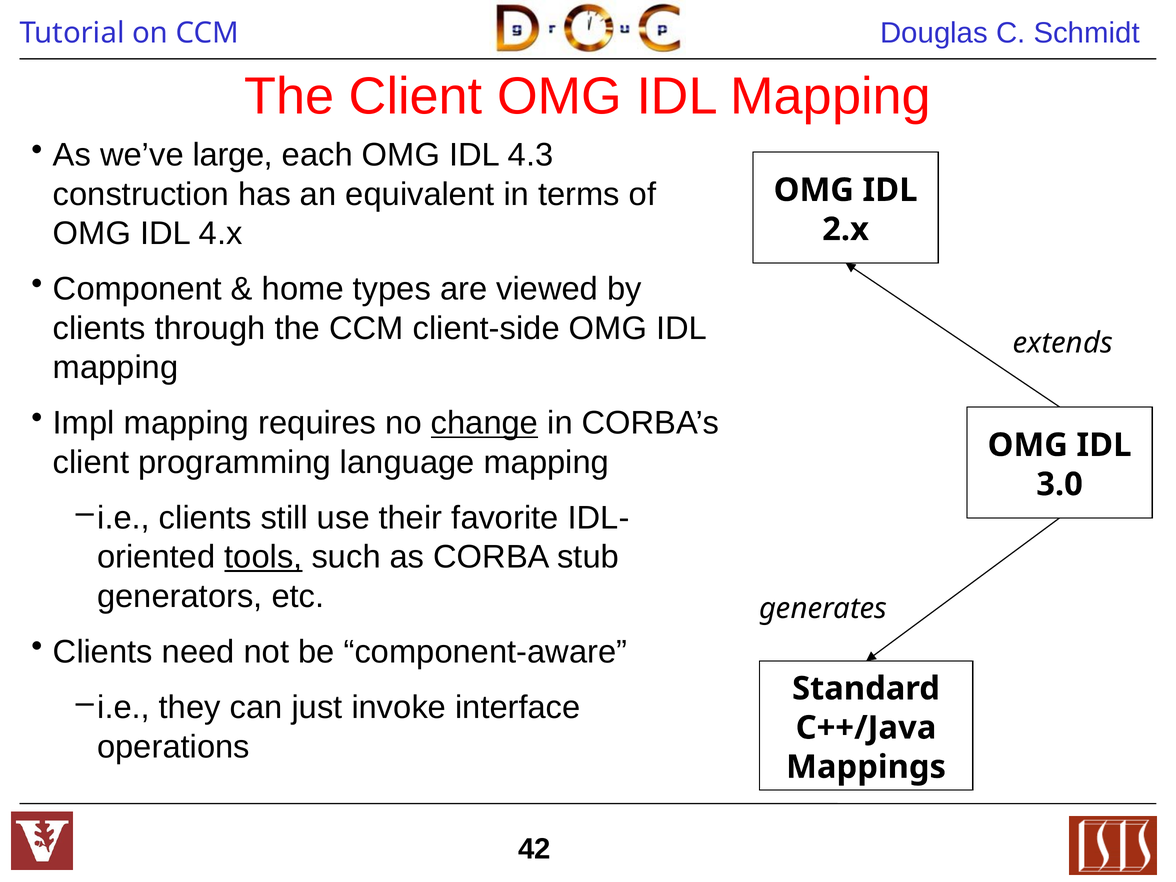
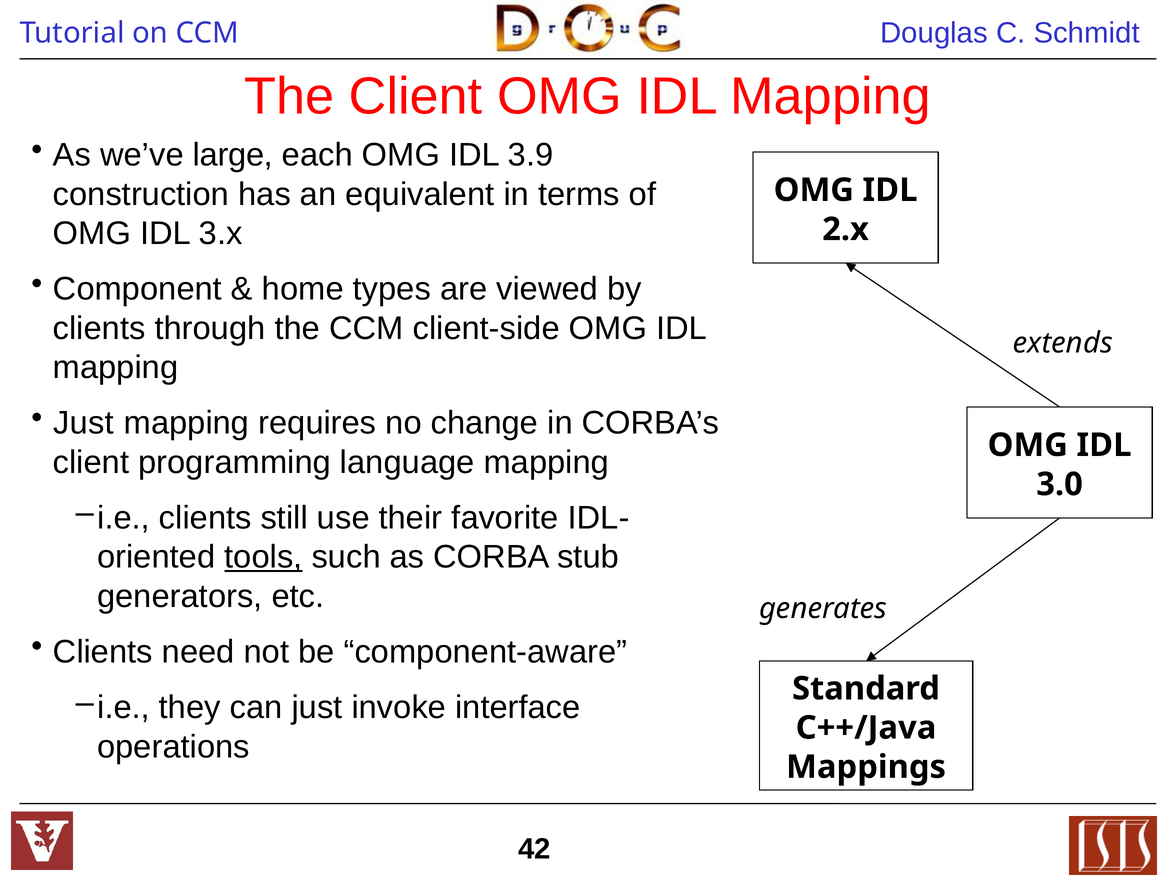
4.3: 4.3 -> 3.9 (531, 155)
4.x: 4.x -> 3.x (221, 234)
Impl: Impl -> Just (84, 423)
change underline: present -> none (484, 423)
